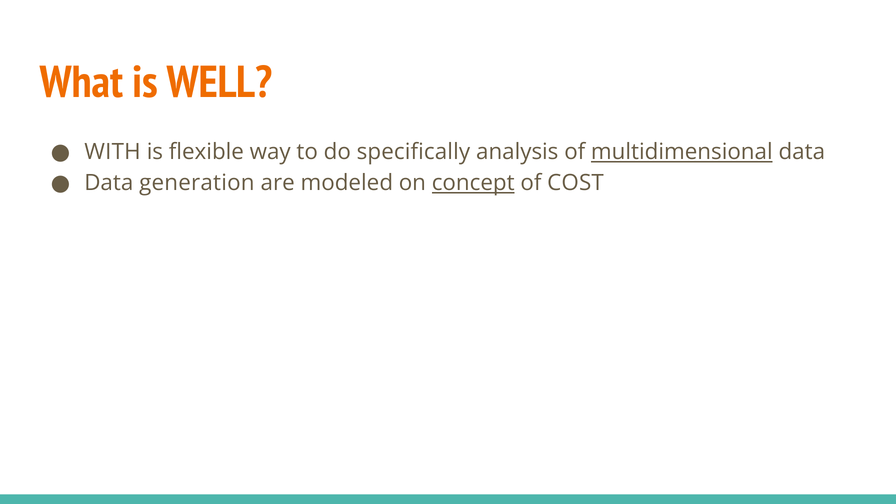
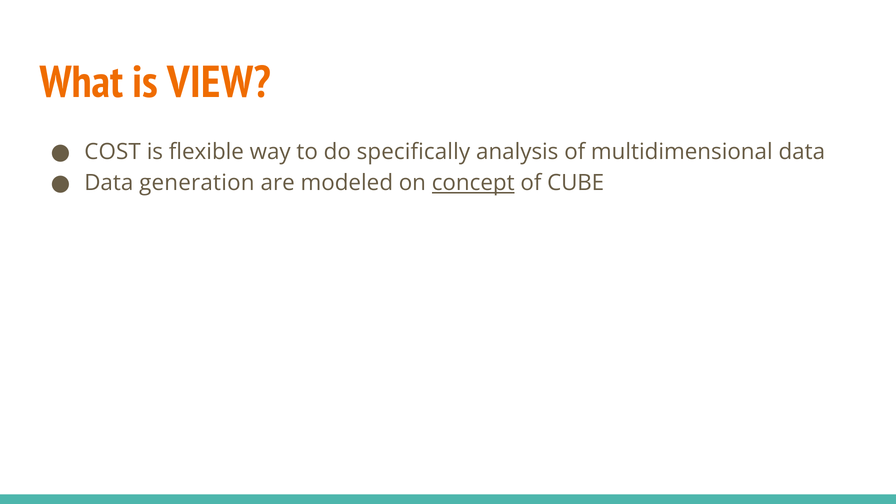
WELL: WELL -> VIEW (219, 83)
WITH: WITH -> COST (113, 152)
multidimensional underline: present -> none (682, 152)
COST: COST -> CUBE (576, 183)
